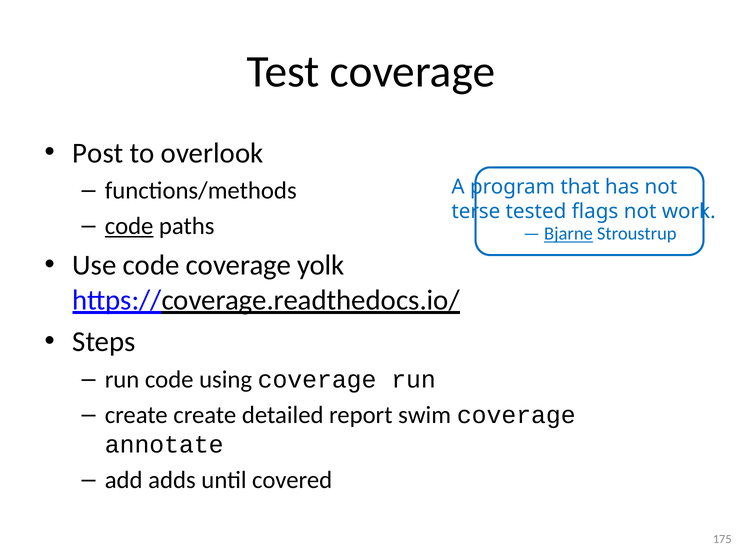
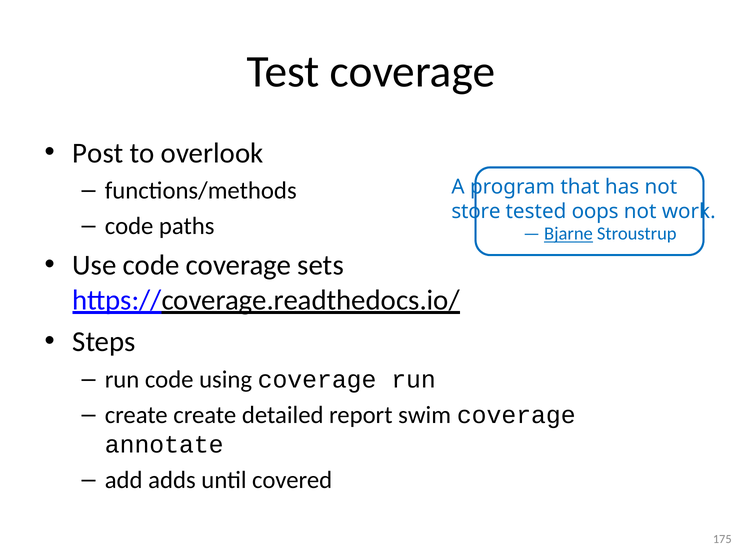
terse: terse -> store (476, 211)
flags: flags -> oops (595, 211)
code underline: present -> none (129, 226)
yolk: yolk -> sets (321, 265)
